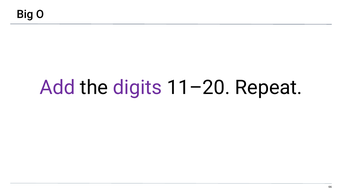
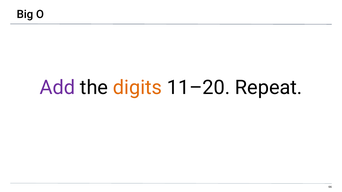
digits colour: purple -> orange (137, 88)
